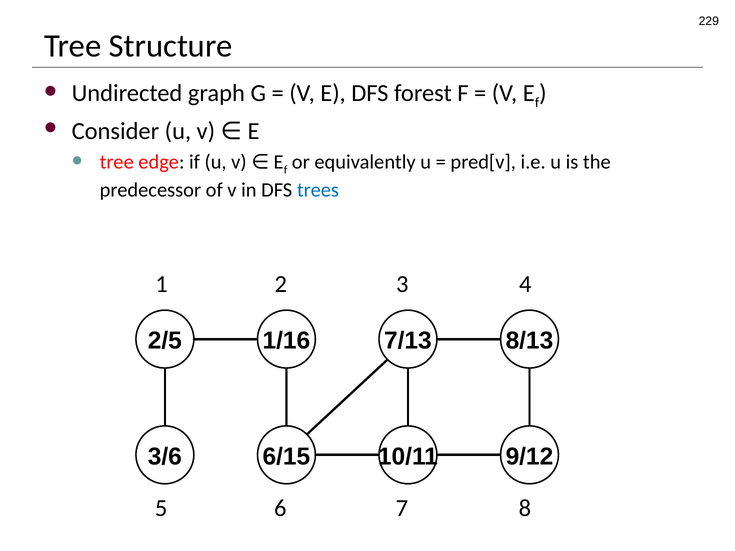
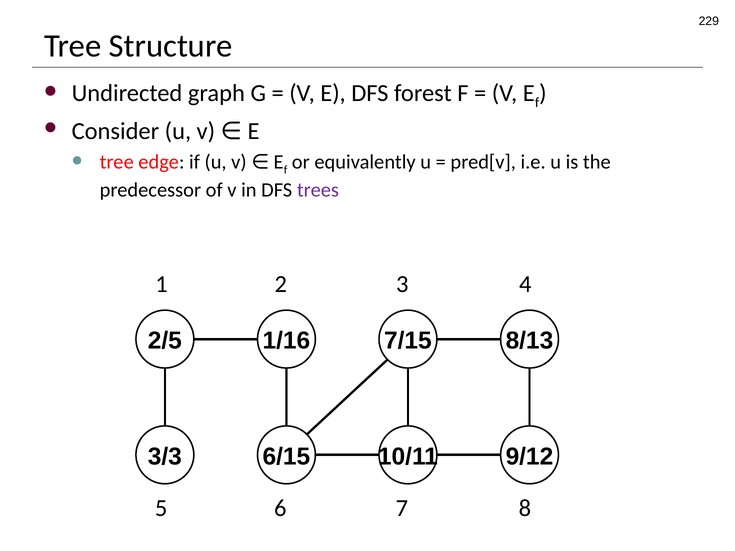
trees colour: blue -> purple (318, 190)
7/13: 7/13 -> 7/15 (408, 341)
3/6: 3/6 -> 3/3 (165, 457)
